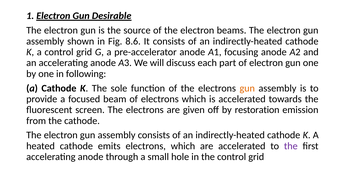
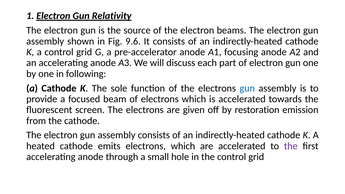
Desirable: Desirable -> Relativity (112, 16)
8.6: 8.6 -> 9.6 (133, 41)
gun colour: orange -> blue (247, 88)
